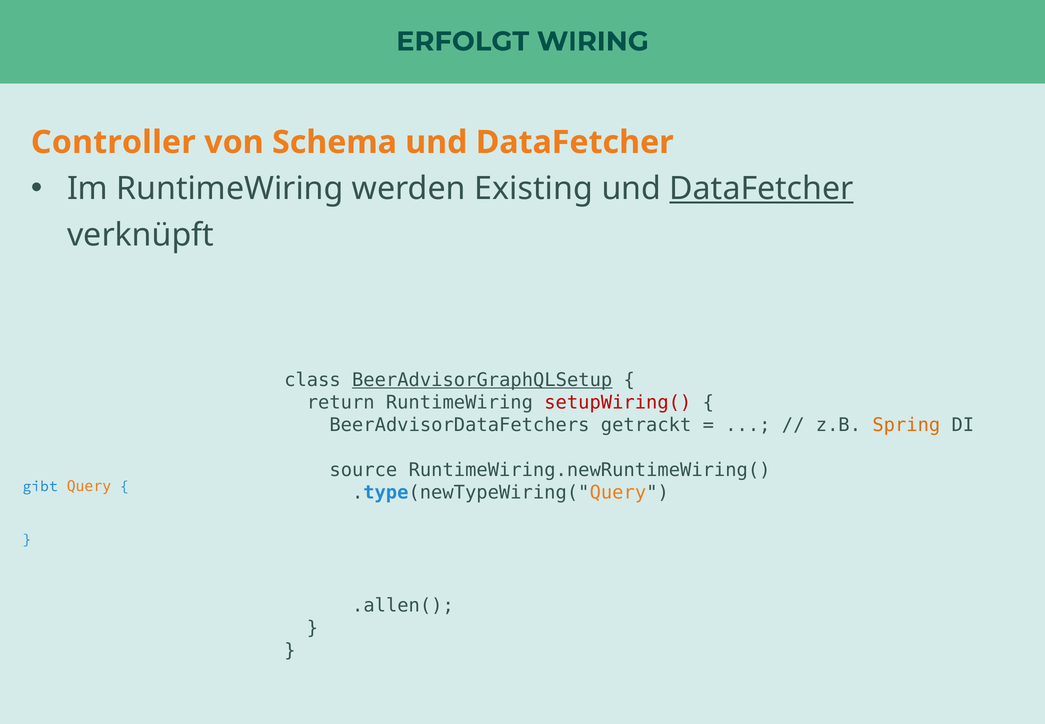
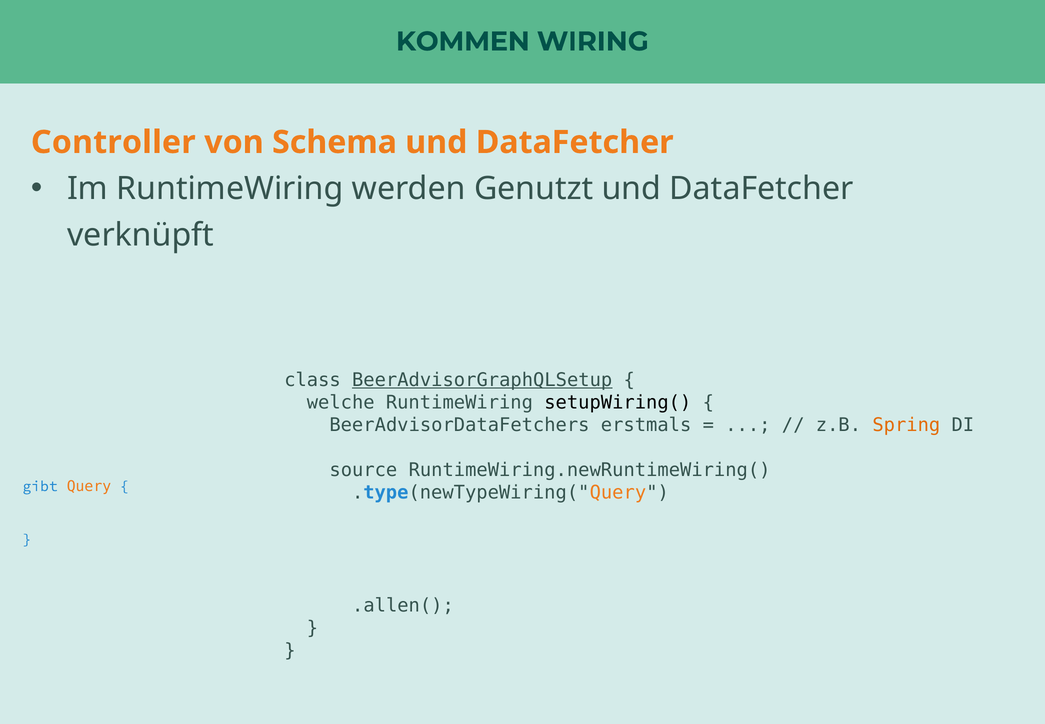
ERFOLGT: ERFOLGT -> KOMMEN (463, 41)
Existing: Existing -> Genutzt (534, 189)
DataFetcher underline: present -> none (762, 189)
return: return -> welche (341, 402)
setupWiring( colour: red -> black (618, 402)
getrackt: getrackt -> erstmals (646, 425)
